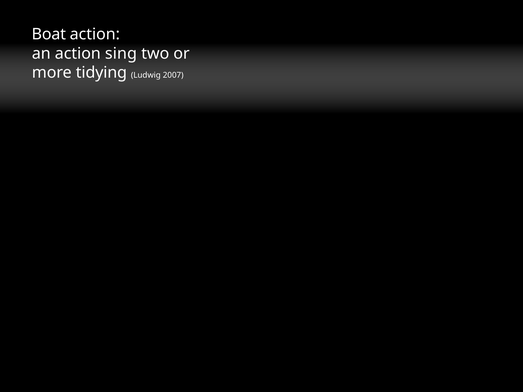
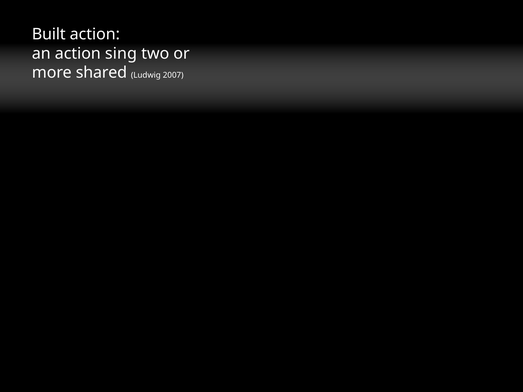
Boat: Boat -> Built (49, 34)
tidying: tidying -> shared (101, 73)
